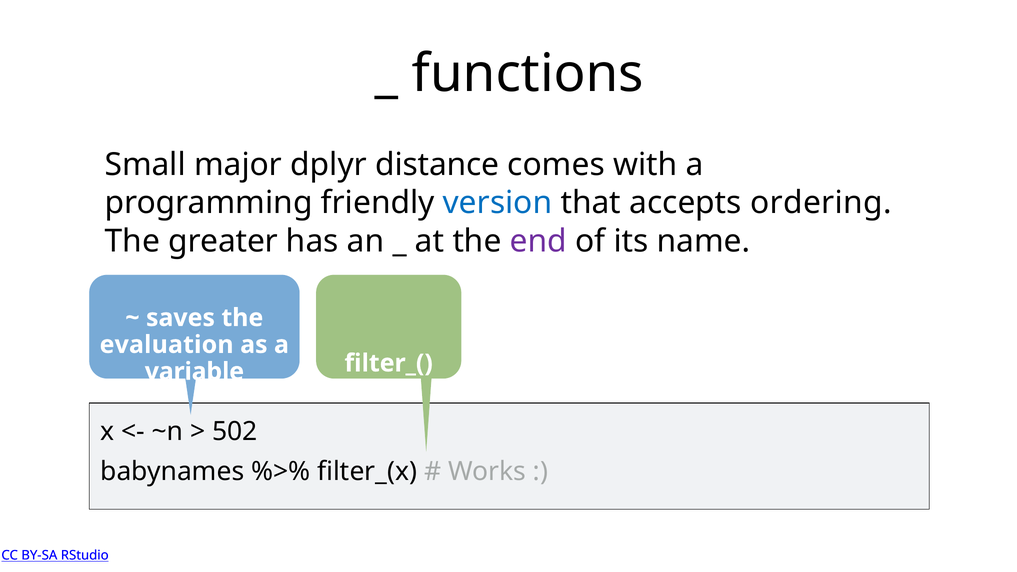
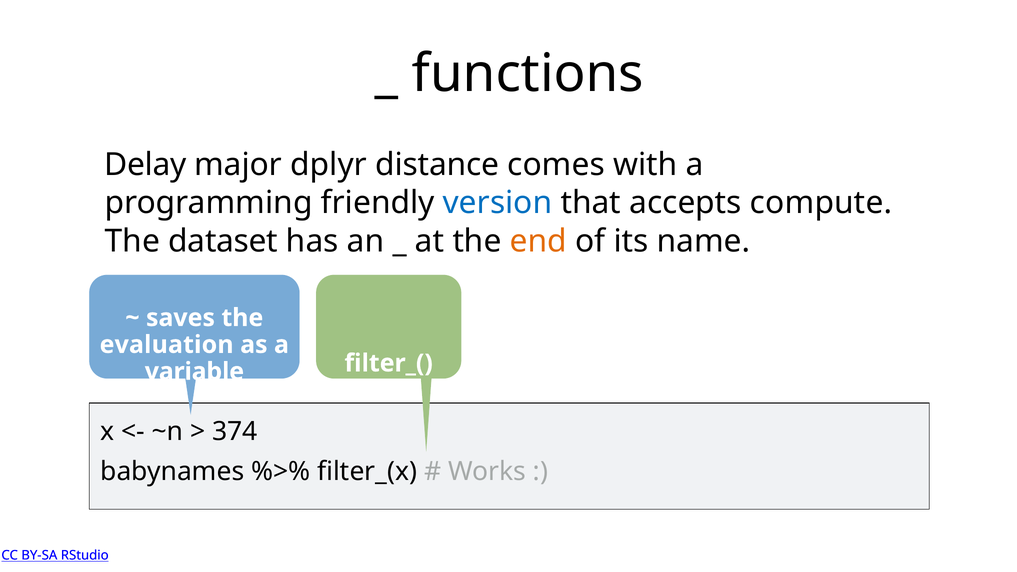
Small: Small -> Delay (145, 165)
ordering: ordering -> compute (821, 203)
greater: greater -> dataset (223, 241)
end colour: purple -> orange (538, 241)
502: 502 -> 374 (235, 432)
